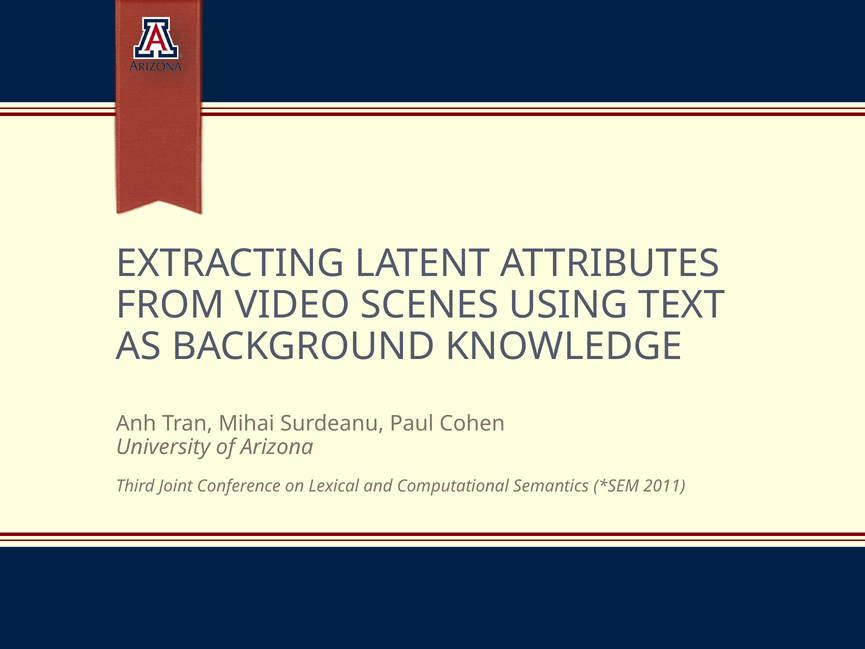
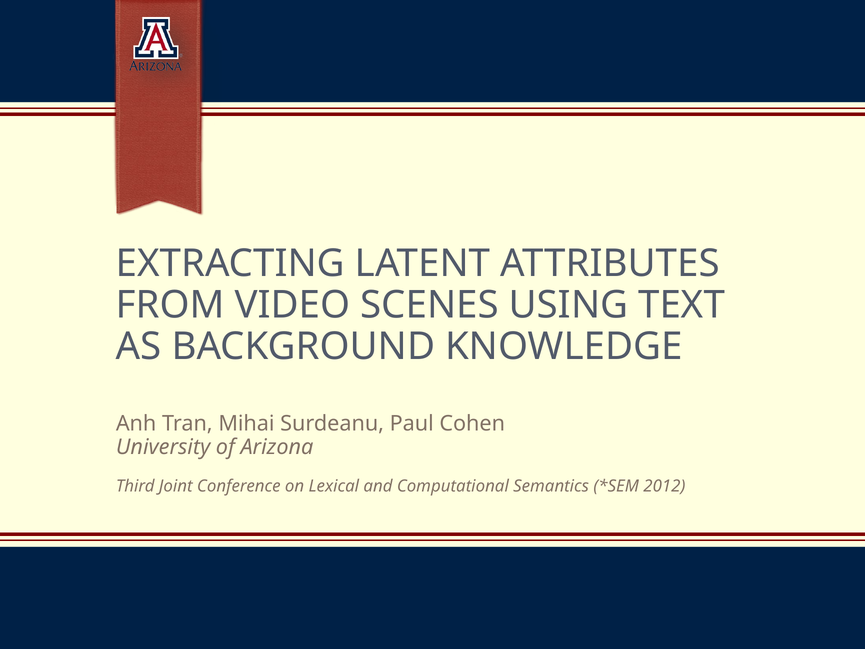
2011: 2011 -> 2012 (664, 486)
